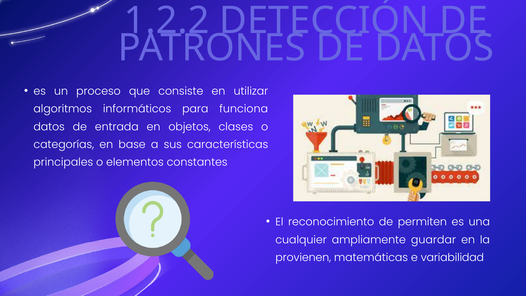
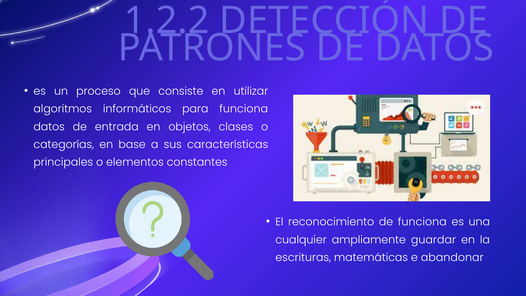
de permiten: permiten -> funciona (422, 222)
provienen: provienen -> escrituras (303, 257)
variabilidad: variabilidad -> abandonar (452, 257)
